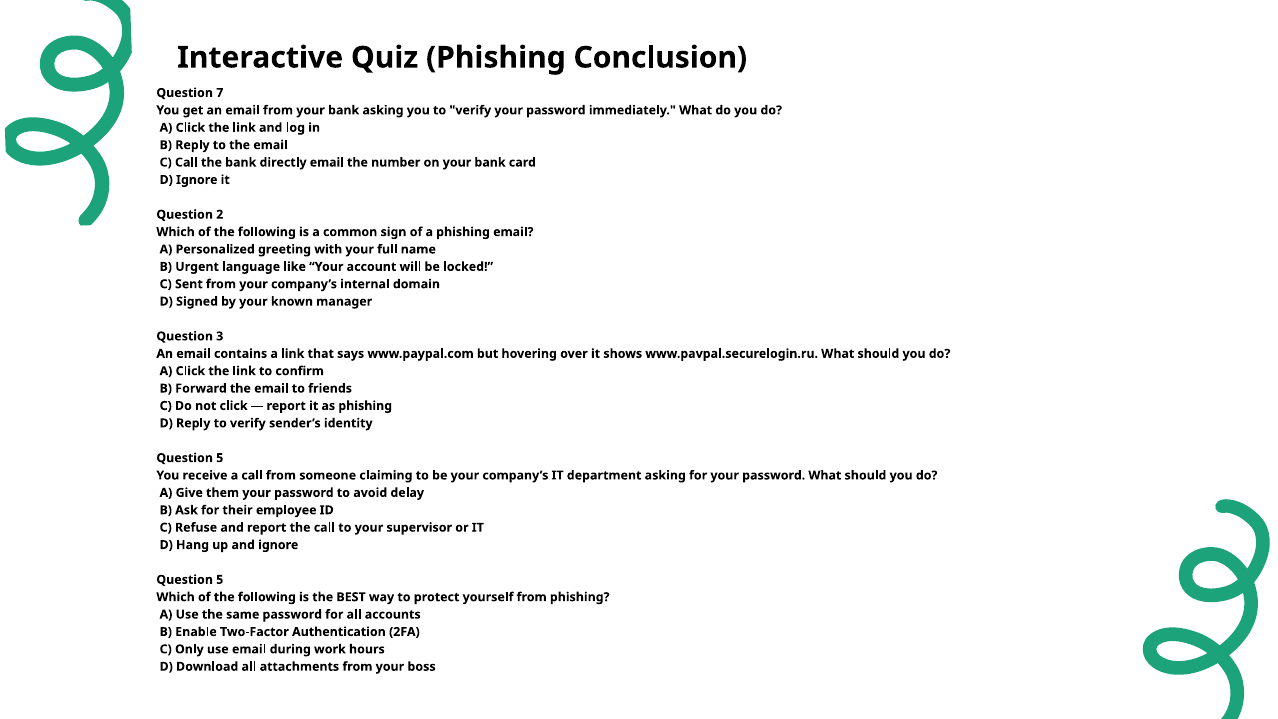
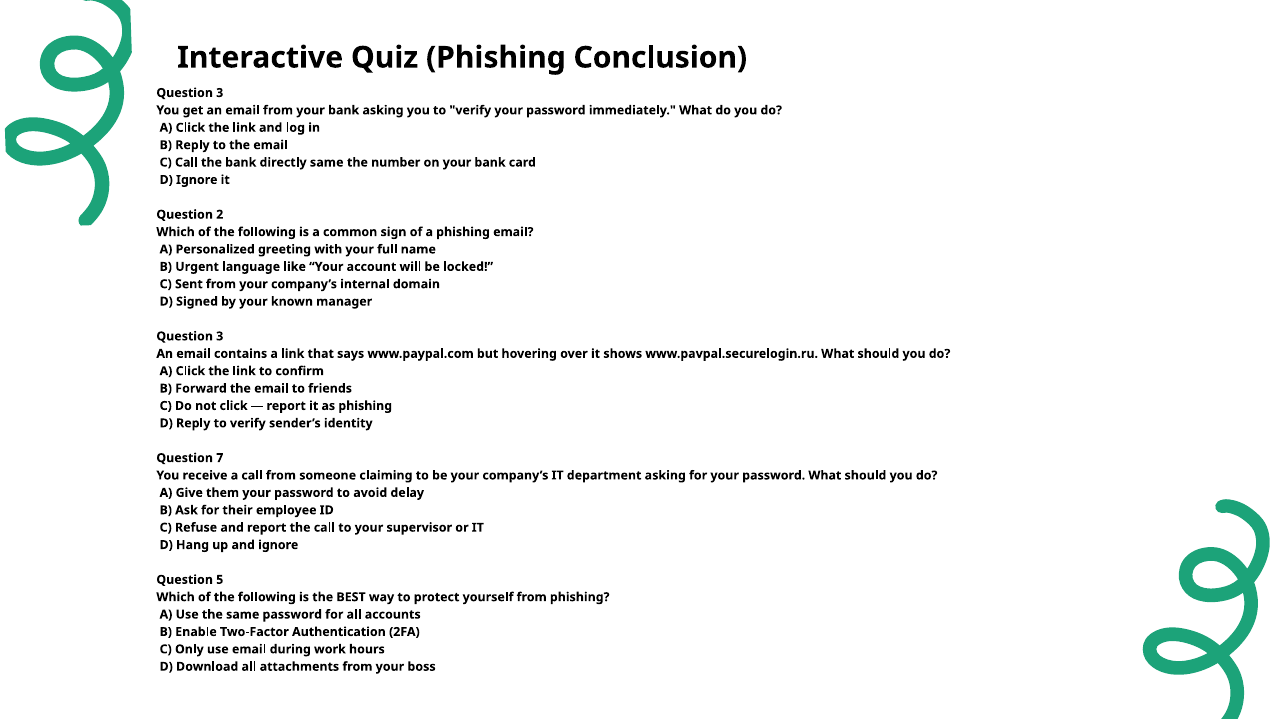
7: 7 -> 3 (220, 93)
directly email: email -> same (327, 162)
5: 5 -> 7 (220, 458)
